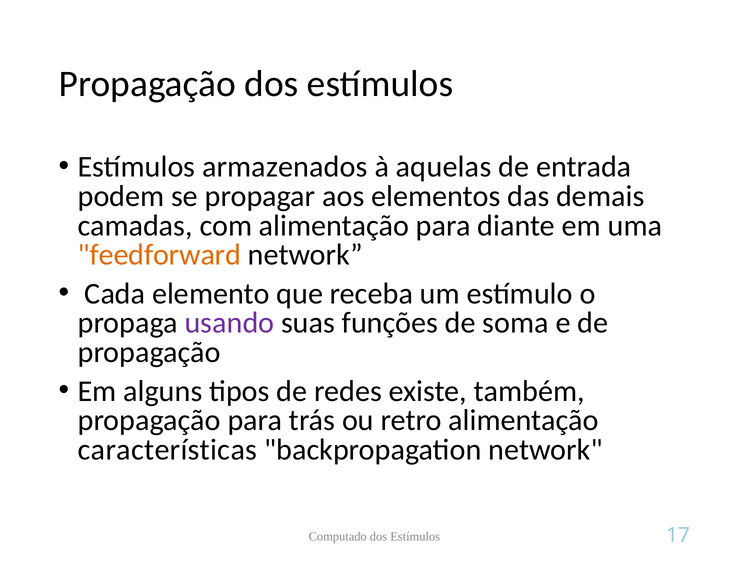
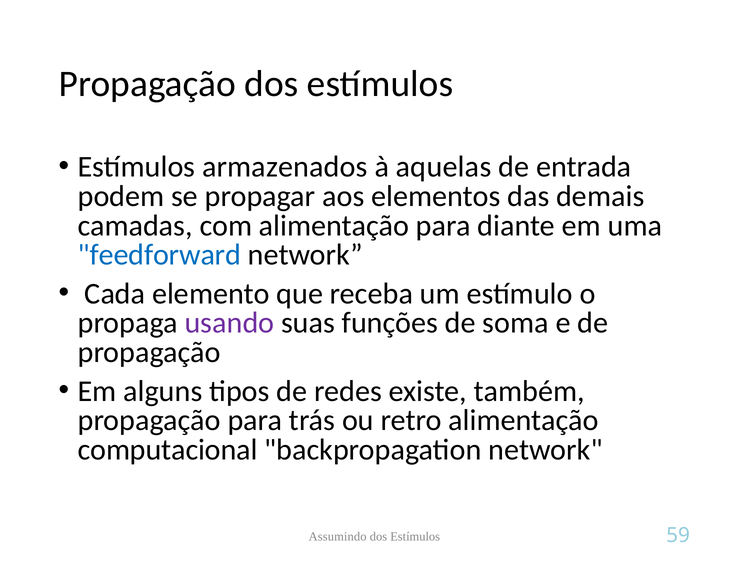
feedforward colour: orange -> blue (159, 255)
características: características -> computacional (168, 450)
Computado: Computado -> Assumindo (338, 536)
17: 17 -> 59 (678, 535)
